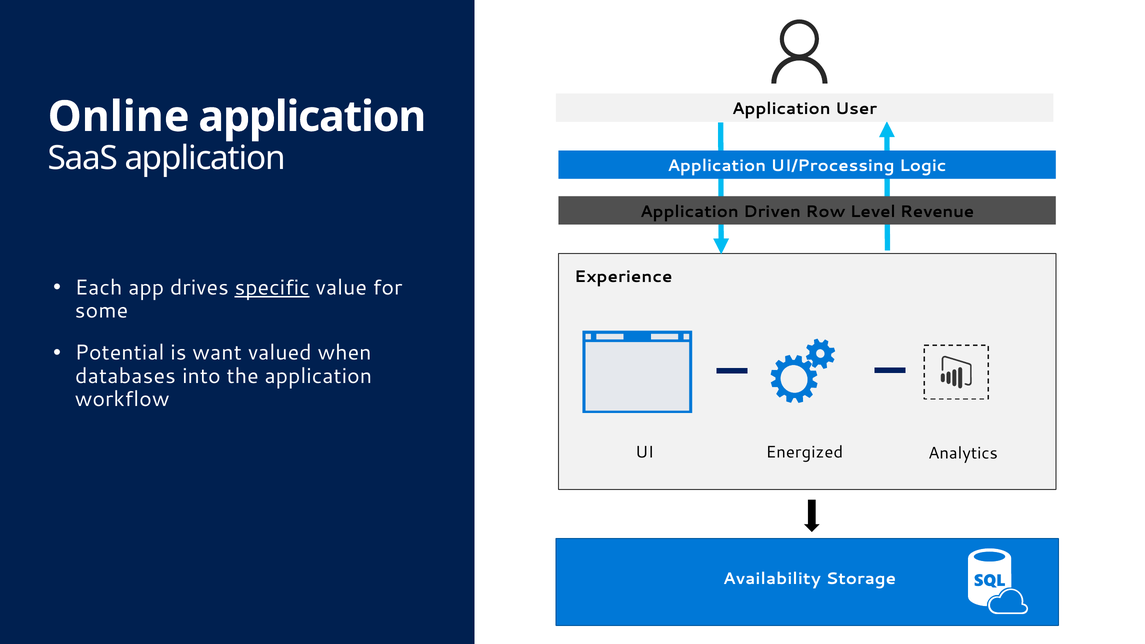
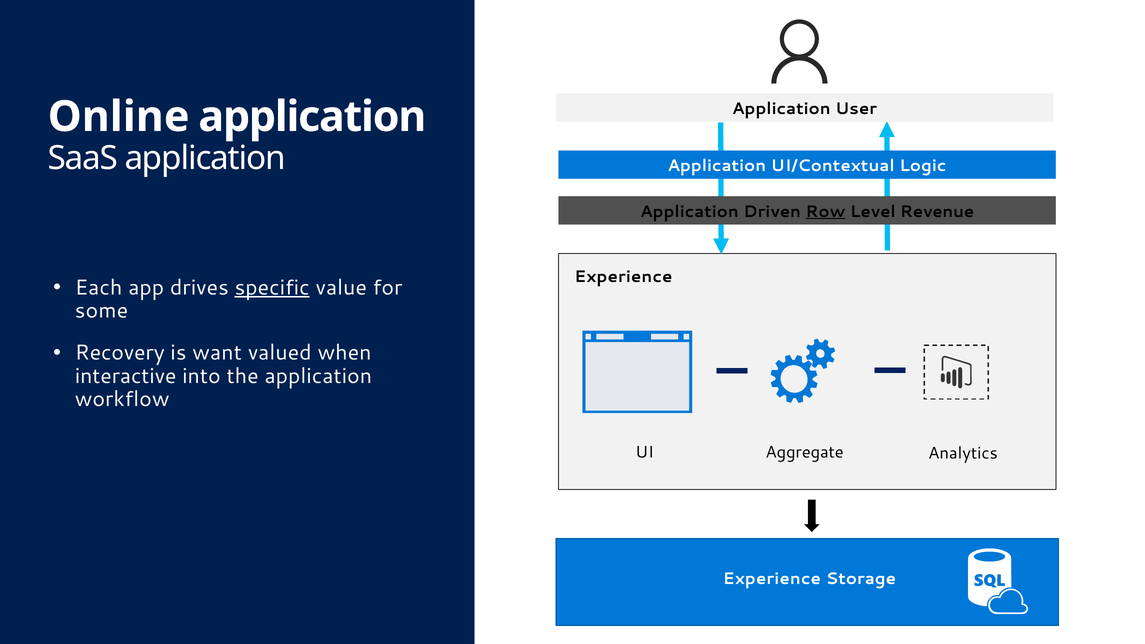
UI/Processing: UI/Processing -> UI/Contextual (833, 166)
Row underline: none -> present (825, 212)
Potential: Potential -> Recovery (120, 353)
databases: databases -> interactive (126, 376)
Energized: Energized -> Aggregate (805, 452)
Availability: Availability -> Experience (772, 579)
